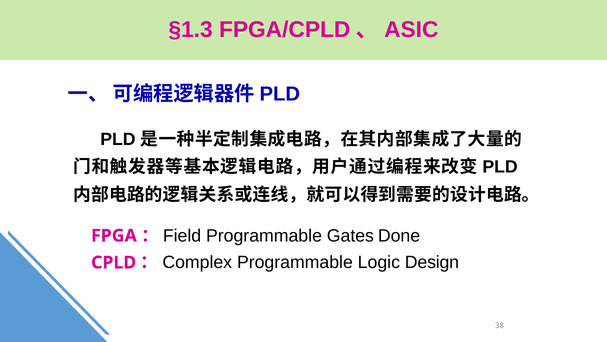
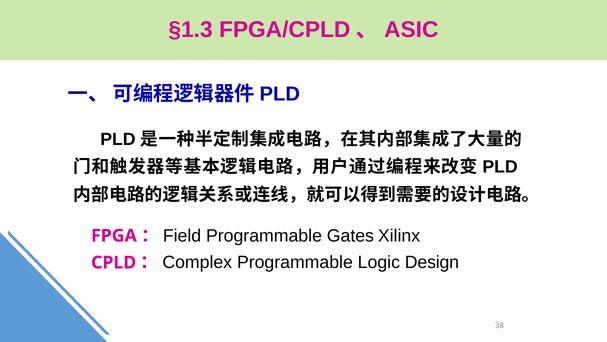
Done: Done -> Xilinx (399, 235)
